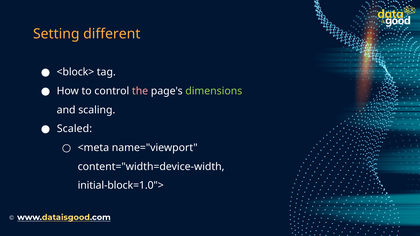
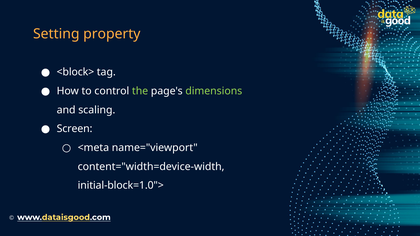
different: different -> property (112, 34)
the colour: pink -> light green (140, 91)
Scaled: Scaled -> Screen (75, 129)
